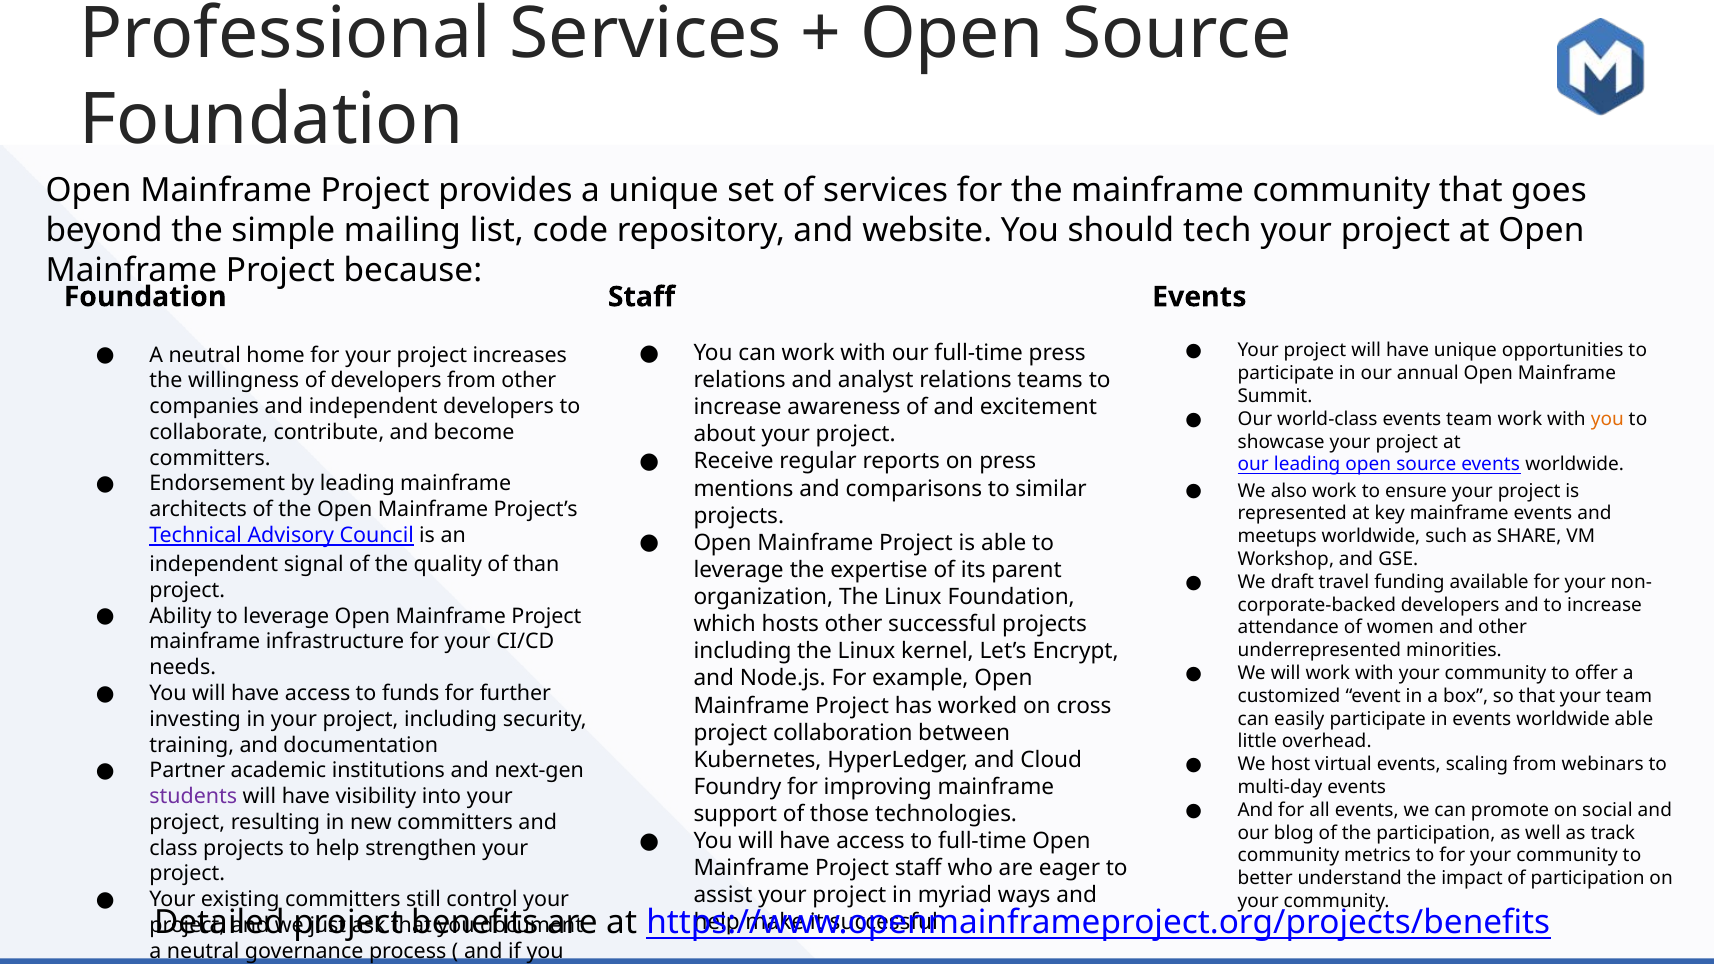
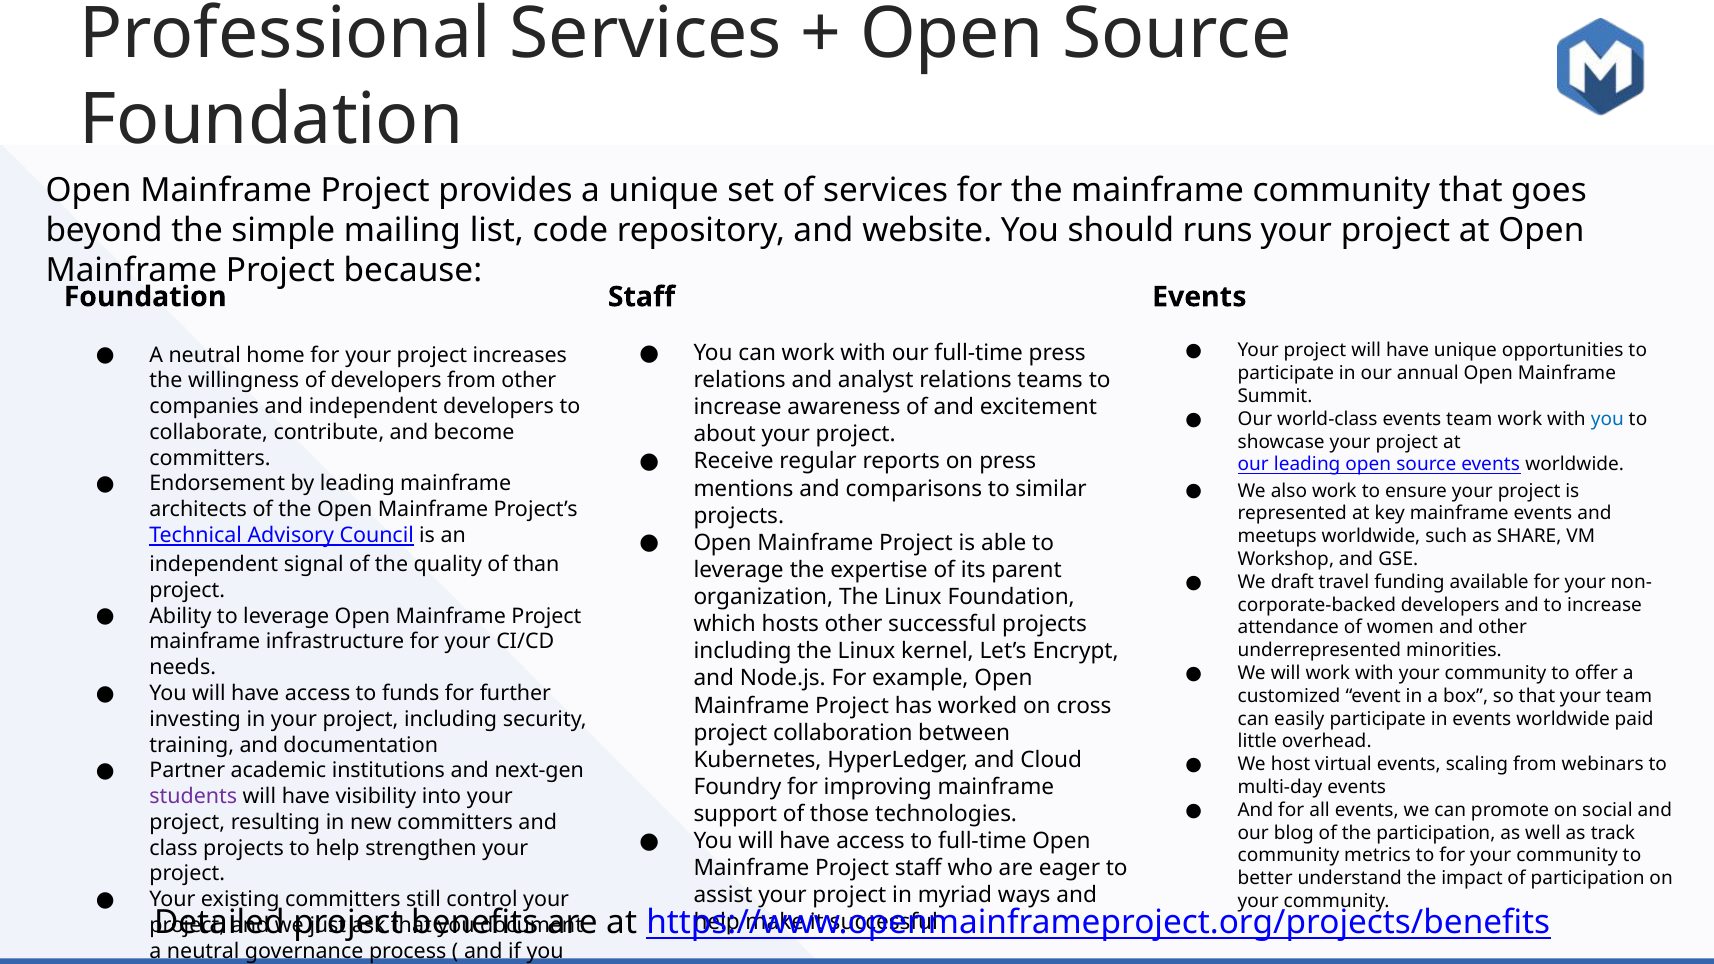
tech: tech -> runs (1218, 230)
you colour: orange -> blue (1607, 419)
worldwide able: able -> paid (1634, 719)
